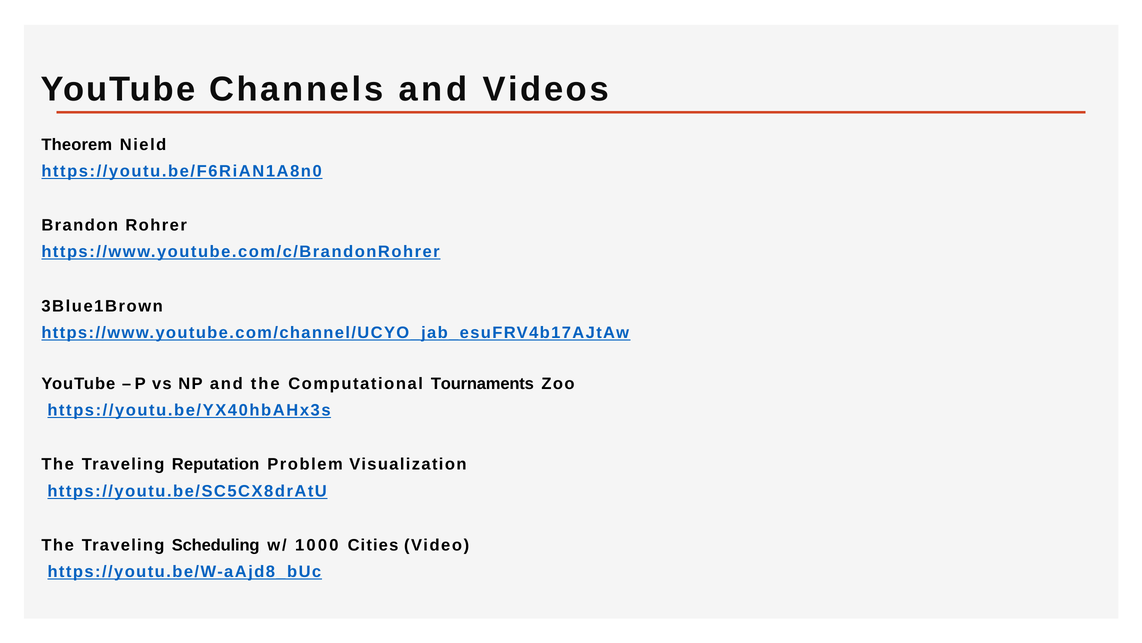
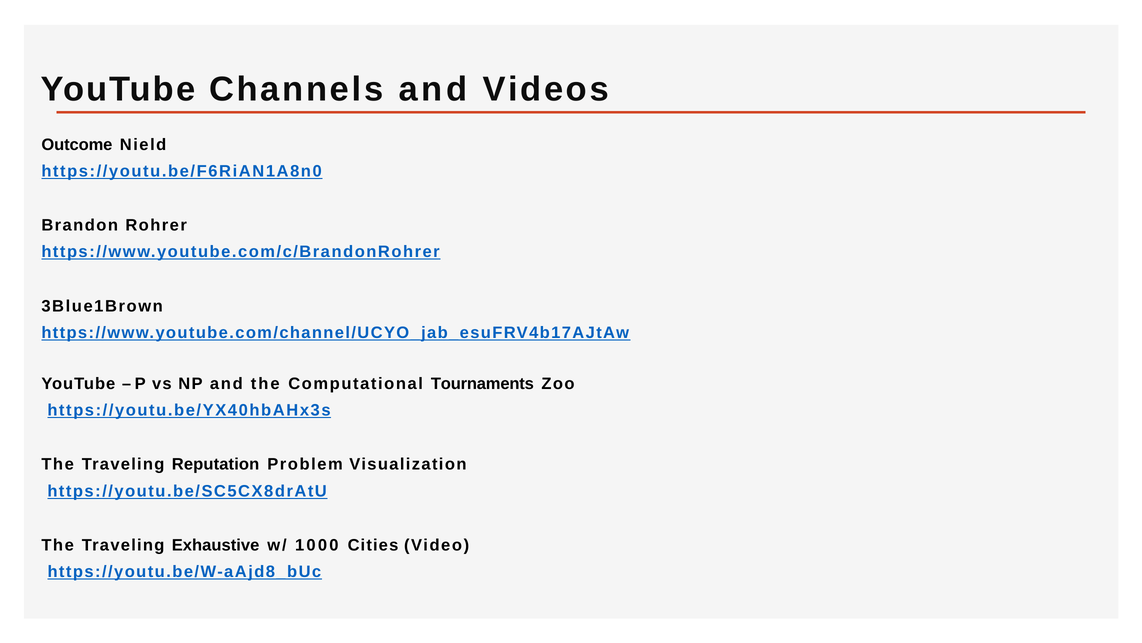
Theorem: Theorem -> Outcome (77, 145)
Scheduling: Scheduling -> Exhaustive (216, 545)
